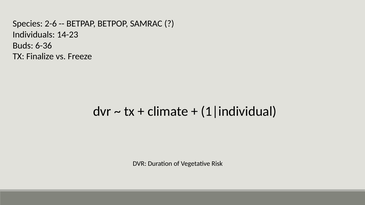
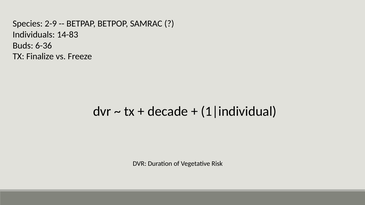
2-6: 2-6 -> 2-9 (51, 24)
14-23: 14-23 -> 14-83 (68, 35)
climate: climate -> decade (168, 112)
